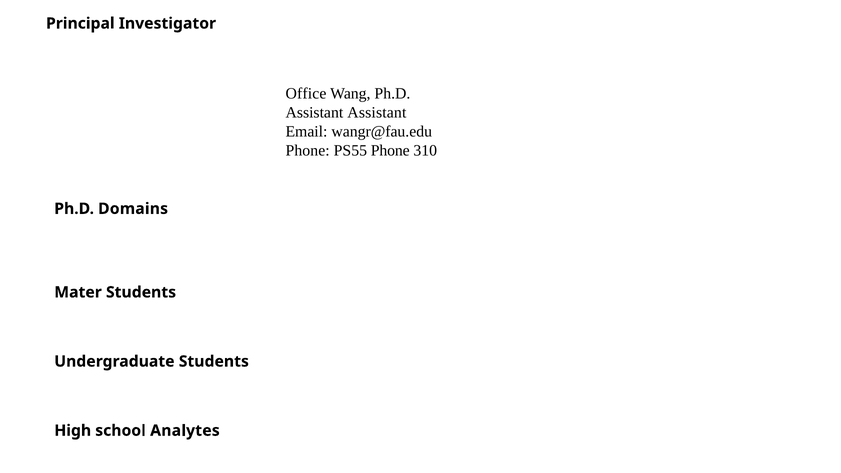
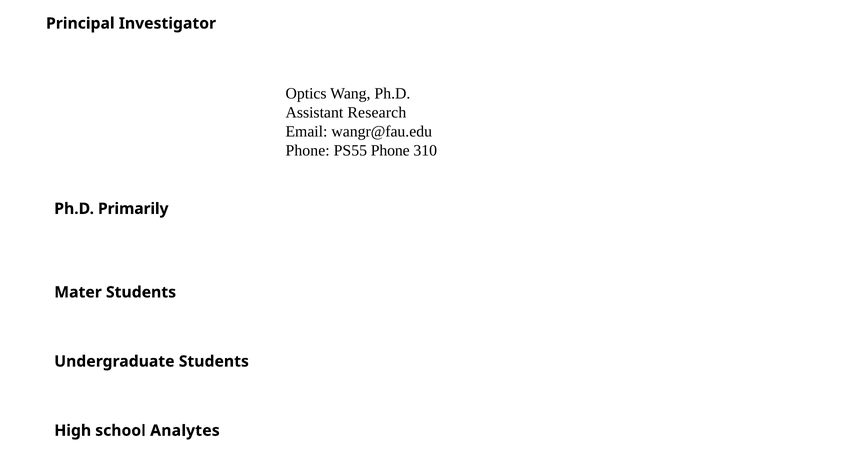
Office: Office -> Optics (306, 94)
Assistant Assistant: Assistant -> Research (377, 113)
Domains: Domains -> Primarily (133, 209)
